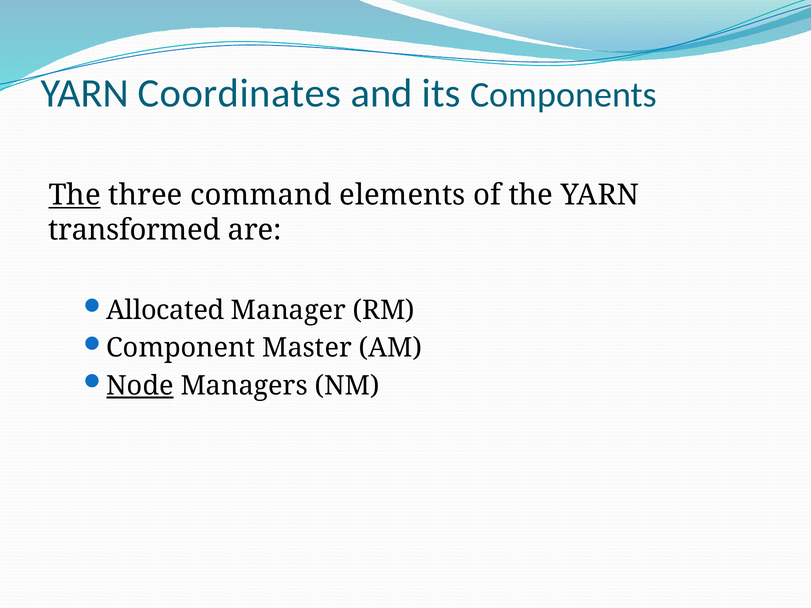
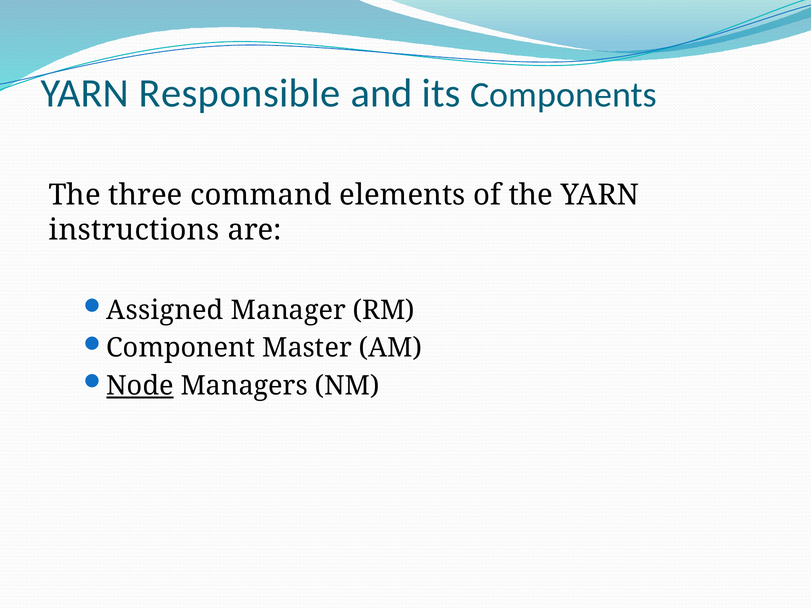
Coordinates: Coordinates -> Responsible (240, 94)
The underline: present -> none (75, 195)
transformed: transformed -> instructions (134, 230)
Allocated: Allocated -> Assigned (165, 310)
